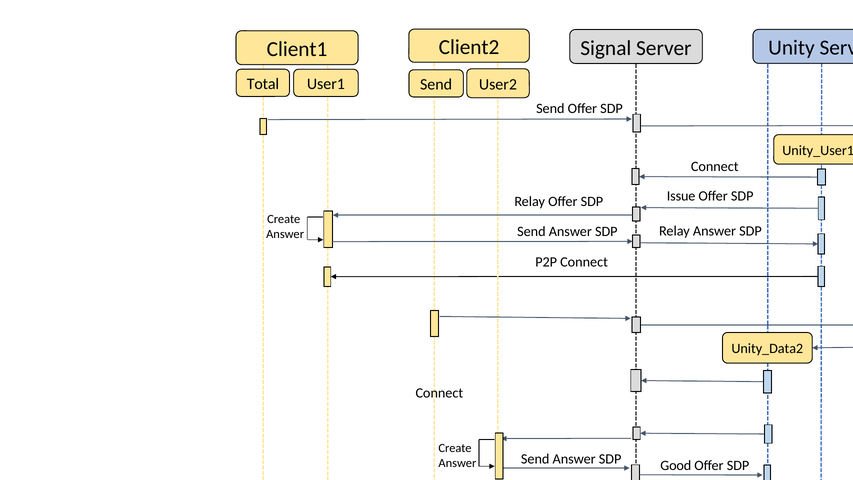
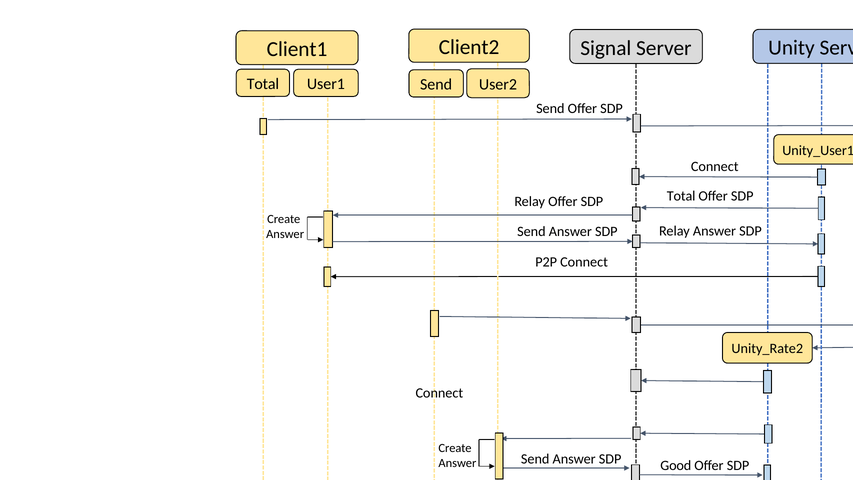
SDP Issue: Issue -> Total (681, 196)
Unity_Data2: Unity_Data2 -> Unity_Rate2 (767, 349)
